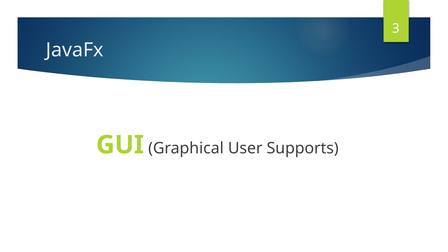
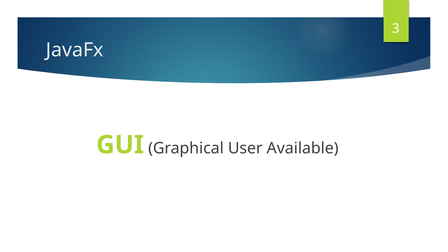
Supports: Supports -> Available (303, 148)
